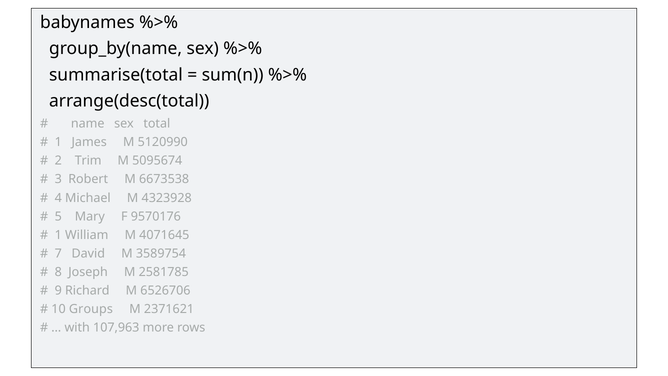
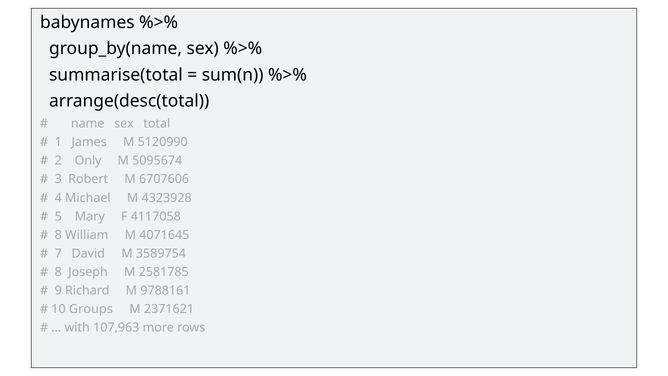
Trim: Trim -> Only (88, 161)
6673538: 6673538 -> 6707606 (164, 179)
9570176: 9570176 -> 4117058 (156, 216)
1: 1 -> 8 (58, 235)
6526706: 6526706 -> 9788161 (165, 290)
